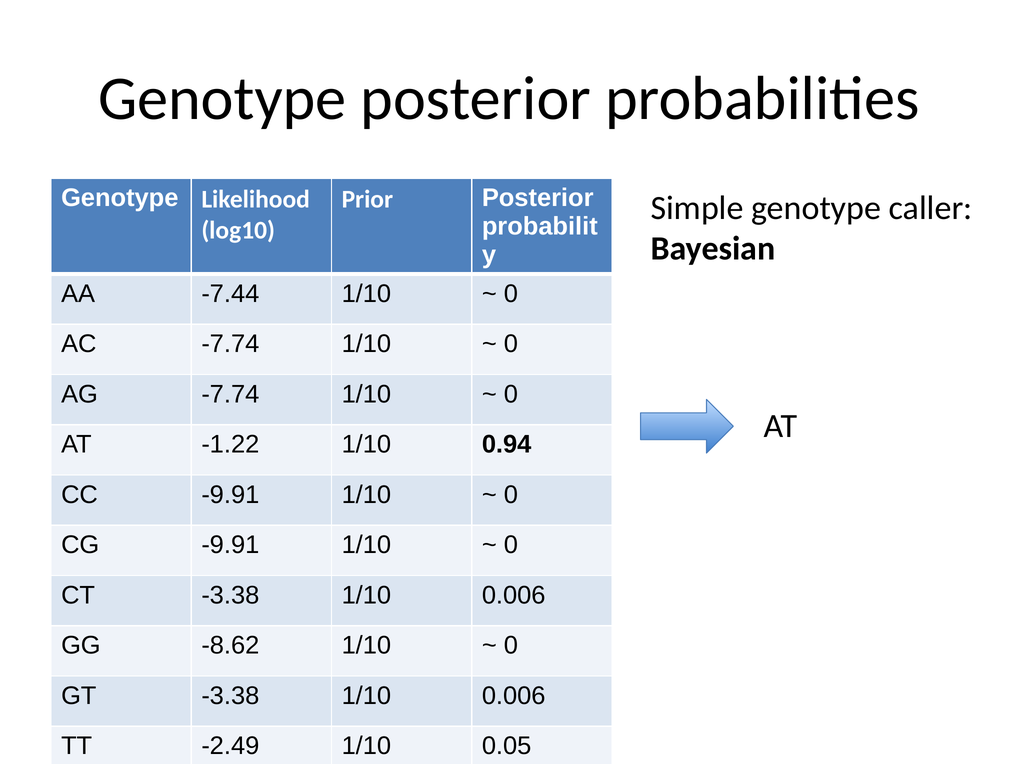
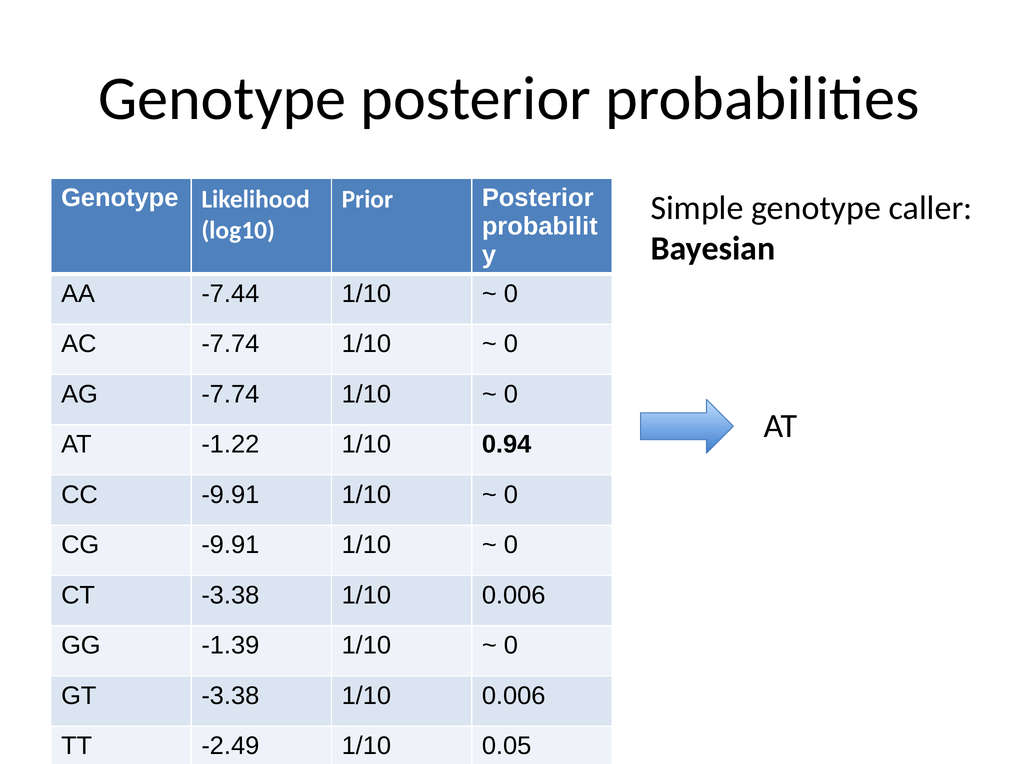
-8.62: -8.62 -> -1.39 (230, 646)
